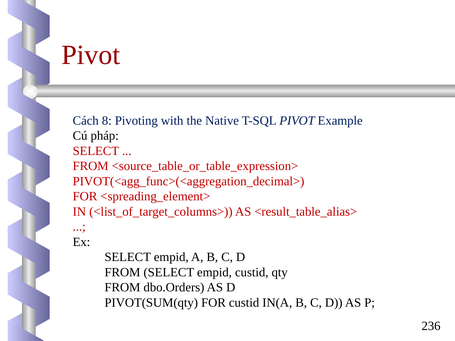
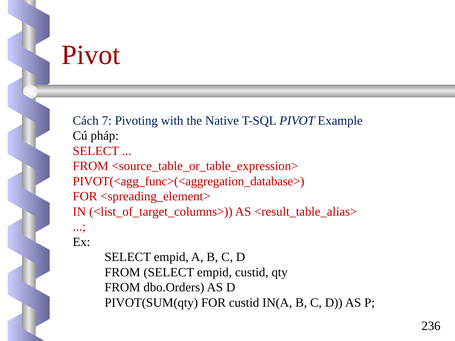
8: 8 -> 7 (107, 121)
PIVOT(<agg_func>(<aggregation_decimal>: PIVOT(<agg_func>(<aggregation_decimal> -> PIVOT(<agg_func>(<aggregation_database> (189, 181)
